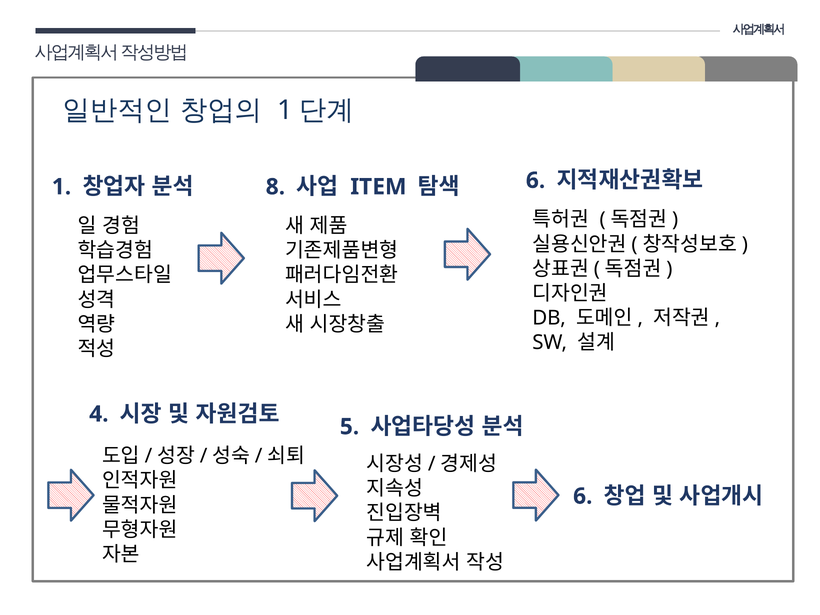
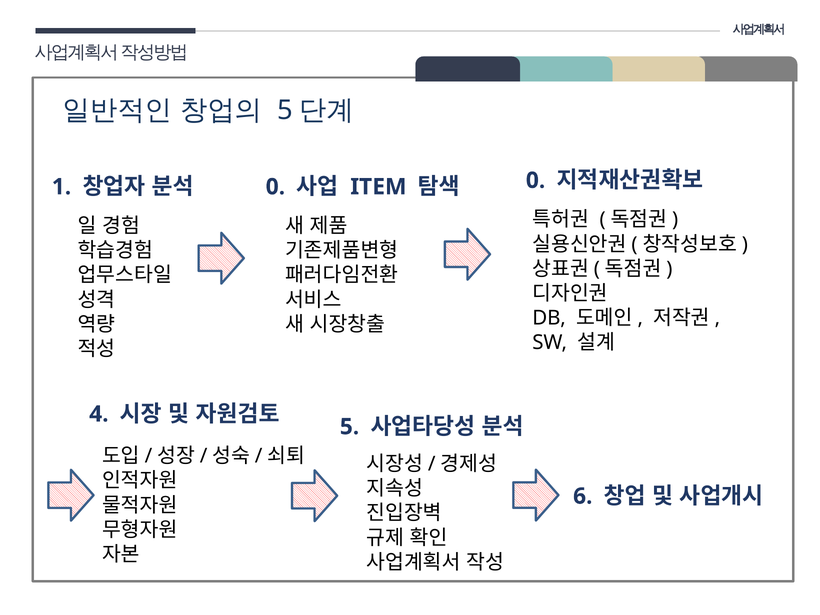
1: 1 -> 5 (285, 110)
8: 8 -> 0 (275, 187)
6: 6 -> 0 (536, 180)
